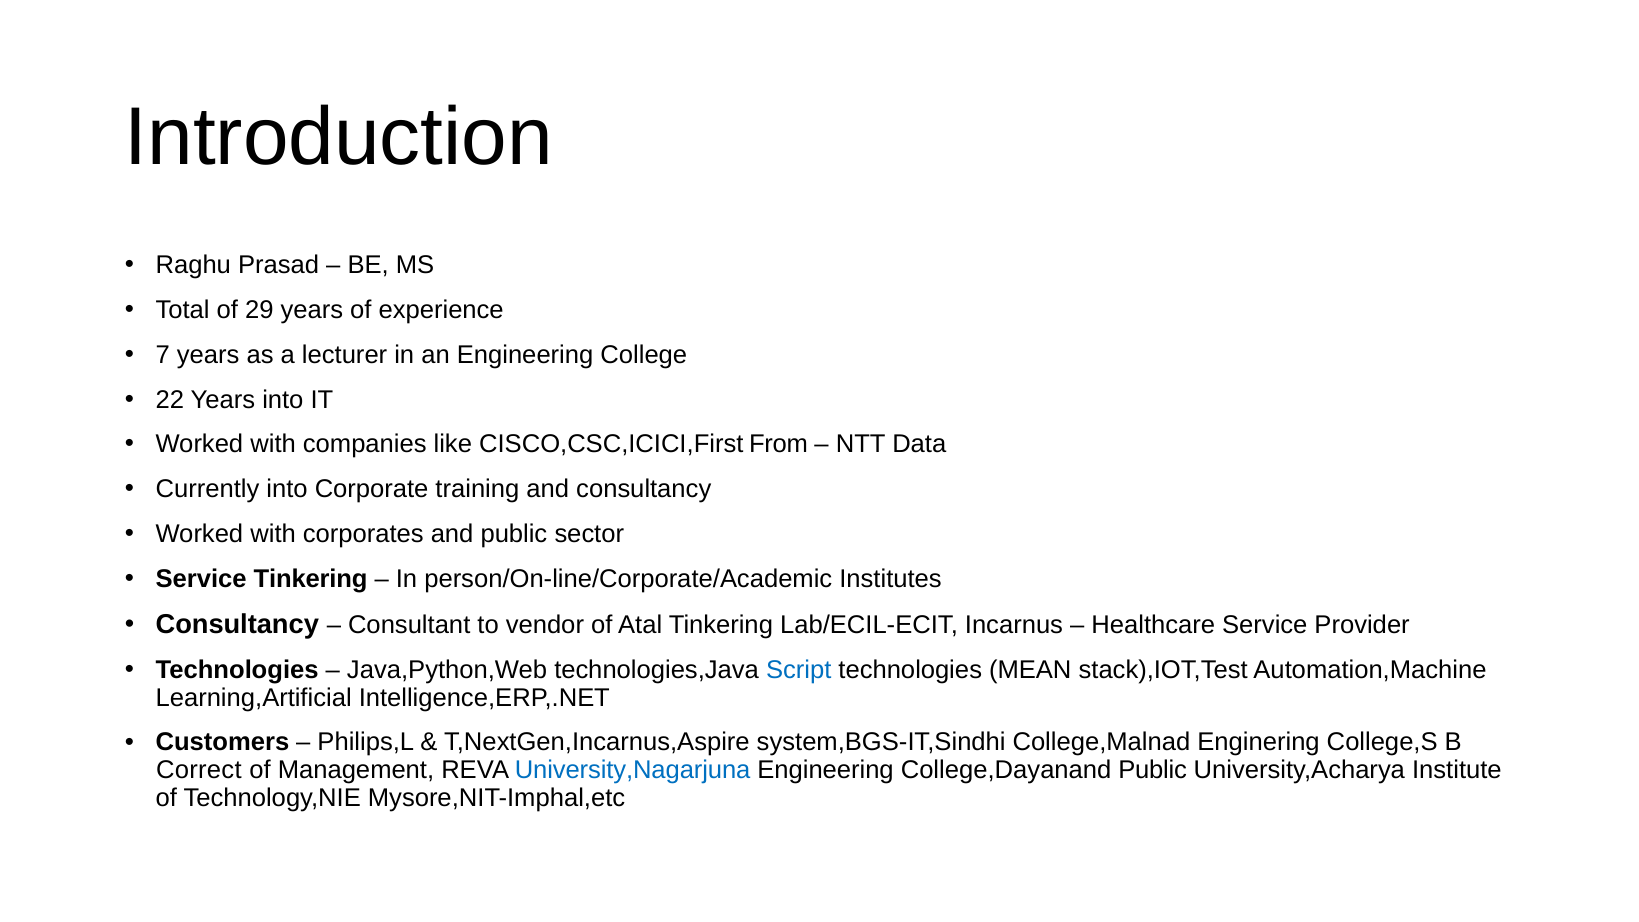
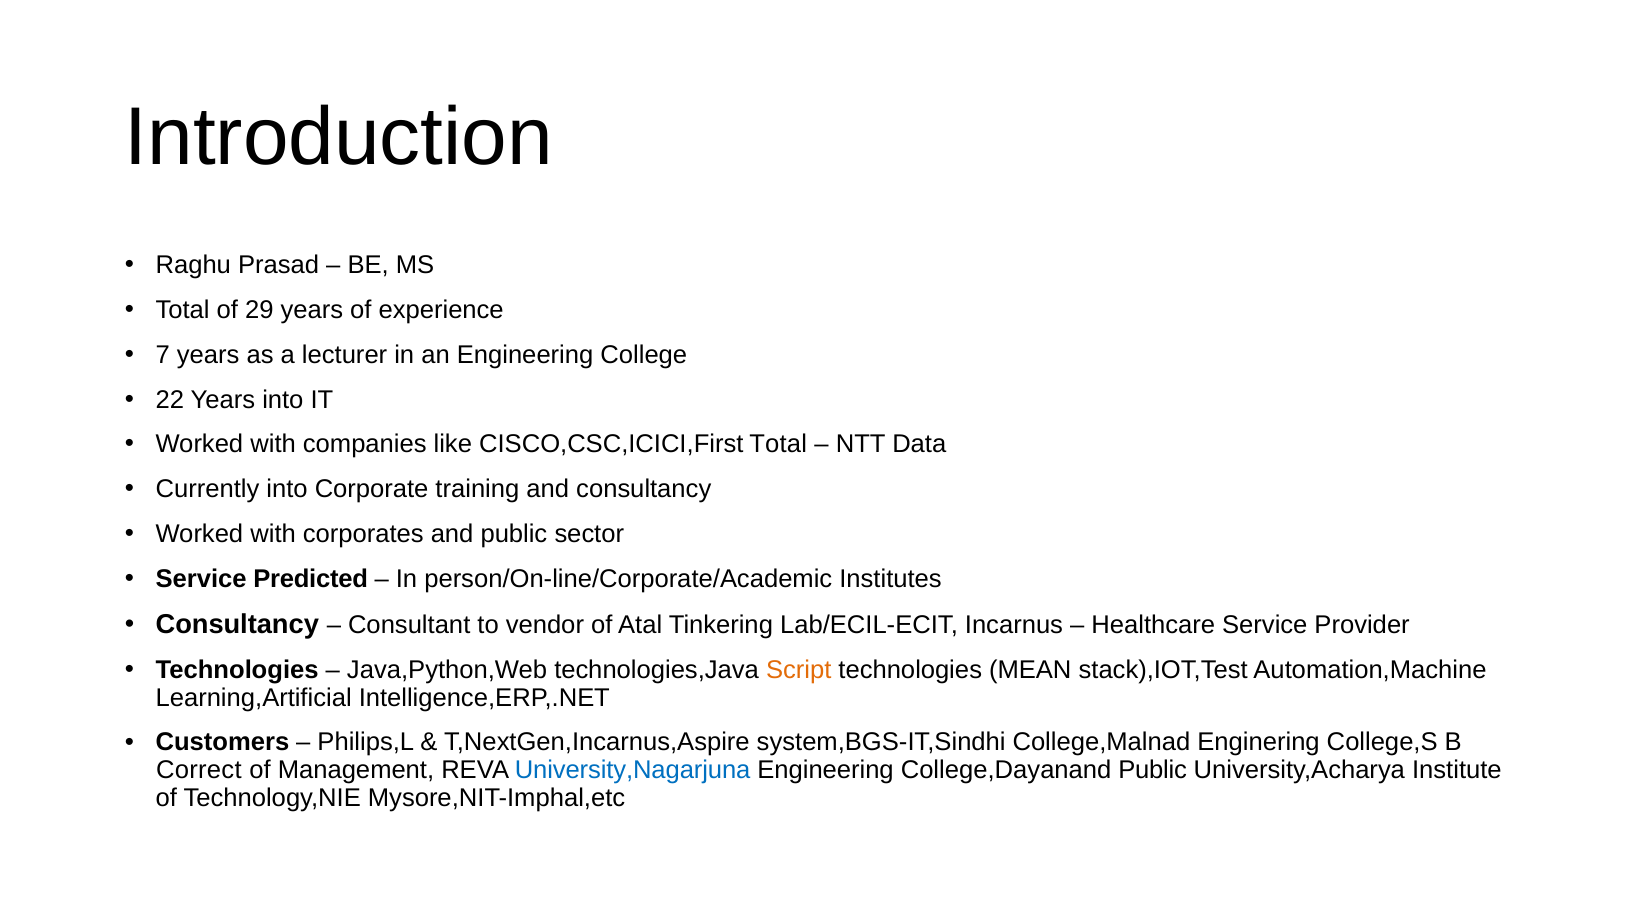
CISCO,CSC,ICICI,First From: From -> Total (778, 444)
Service Tinkering: Tinkering -> Predicted (311, 579)
Script colour: blue -> orange (799, 670)
